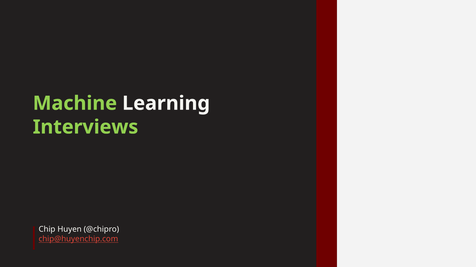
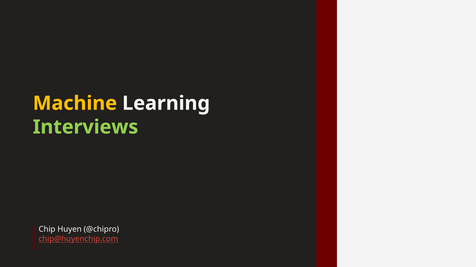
Machine colour: light green -> yellow (75, 104)
